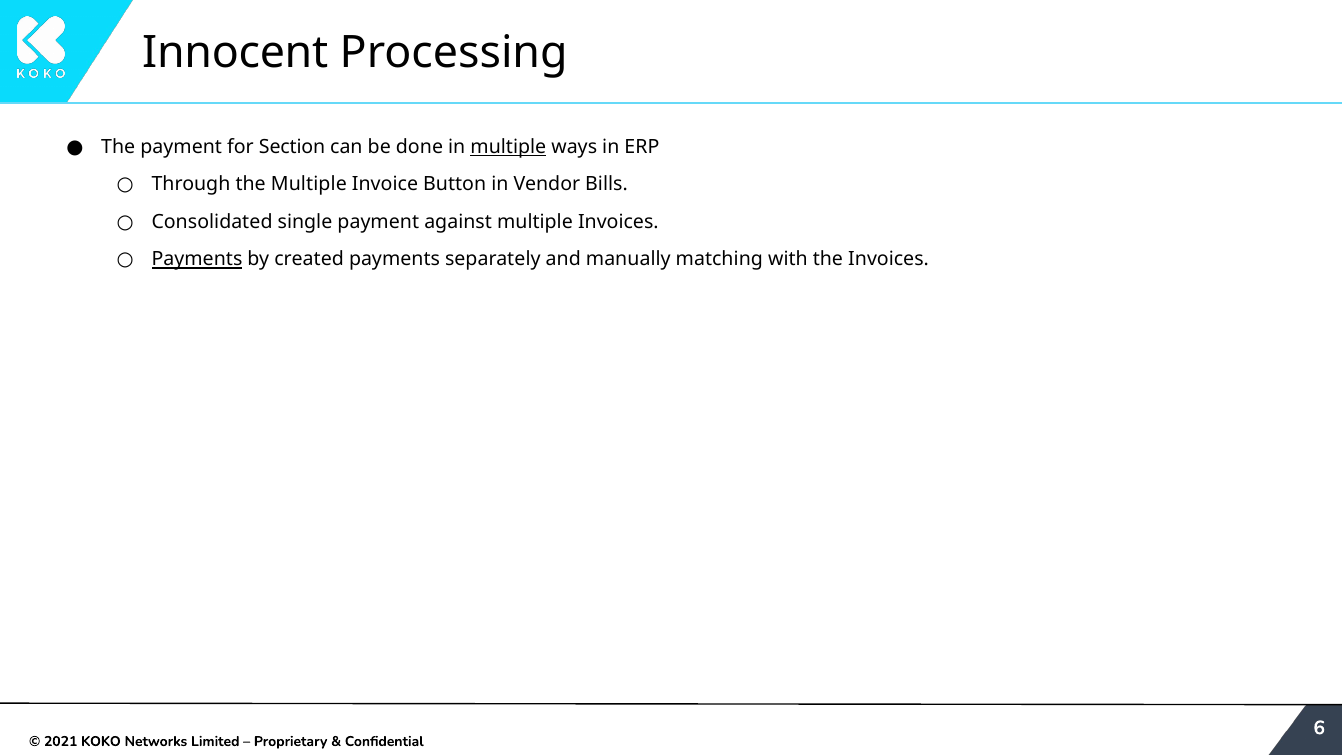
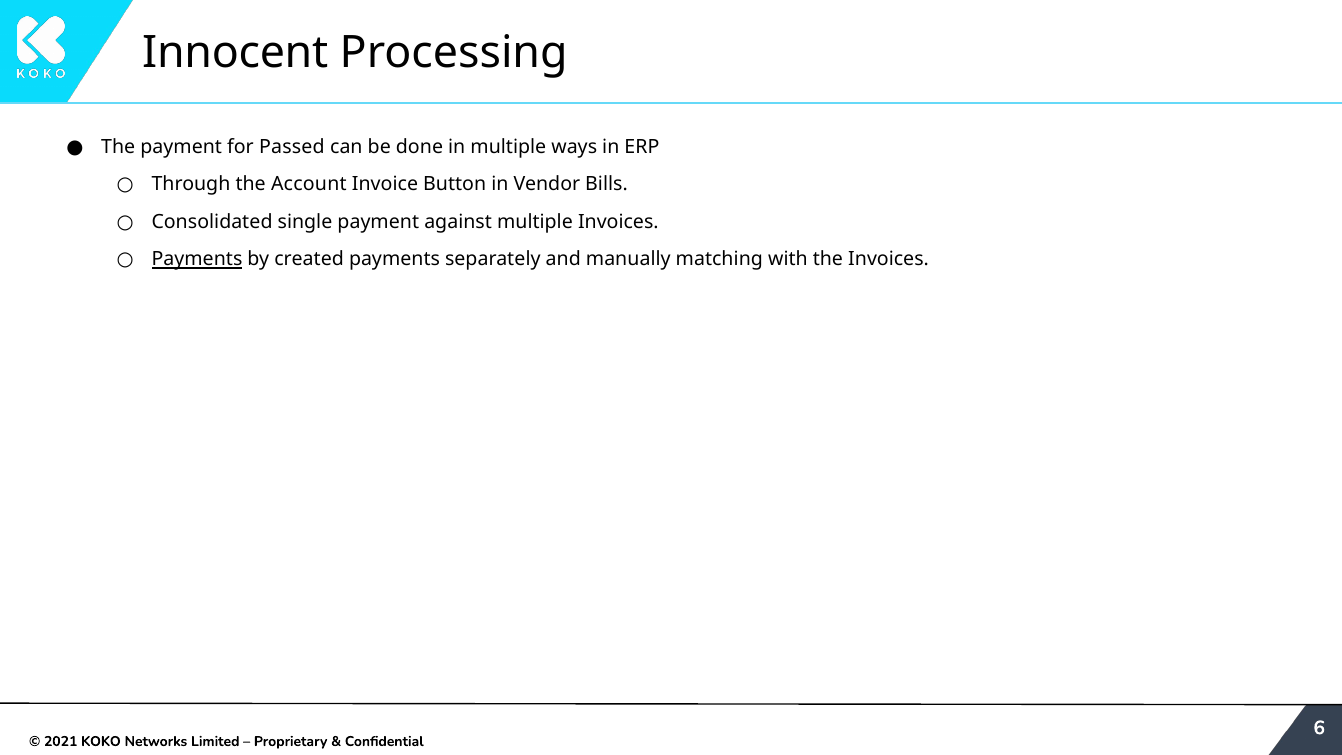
Section: Section -> Passed (292, 147)
multiple underline: present -> none (508, 147)
the Multiple: Multiple -> Account (309, 184)
